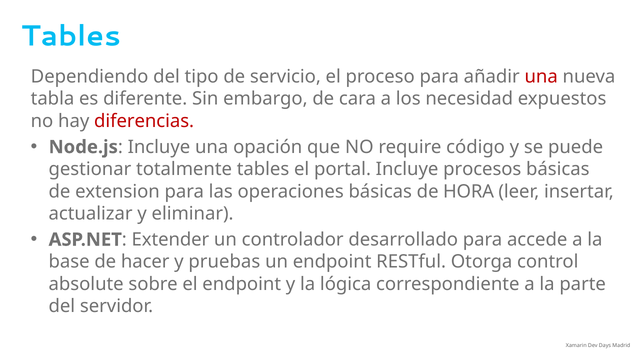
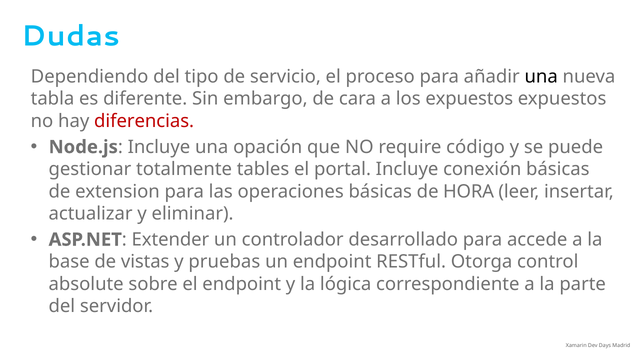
Tables: Tables -> Dudas (71, 36)
una colour: red -> black (541, 77)
los necesidad: necesidad -> expuestos (469, 99)
procesos: procesos -> conexión (482, 169)
hacer: hacer -> vistas (145, 262)
